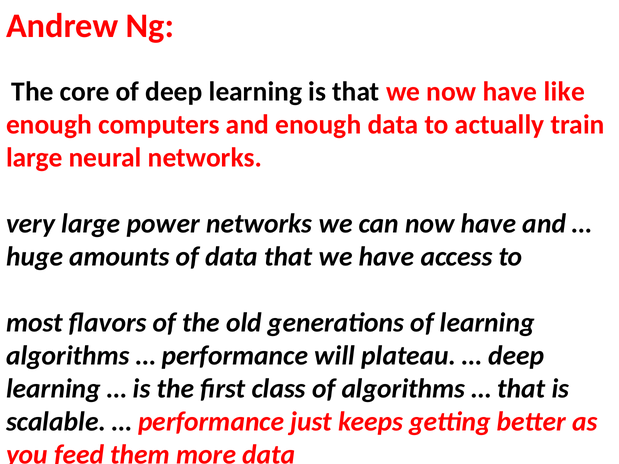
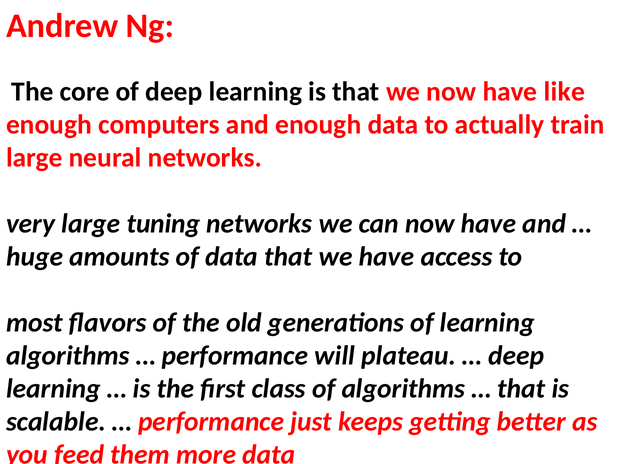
power: power -> tuning (163, 224)
